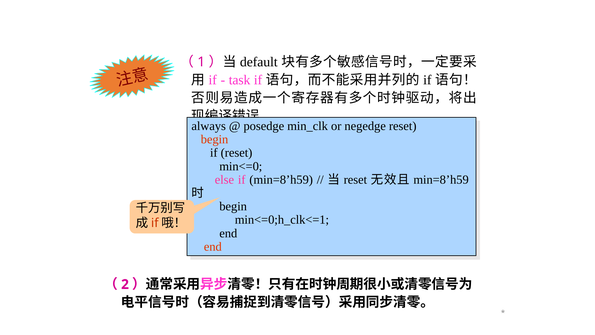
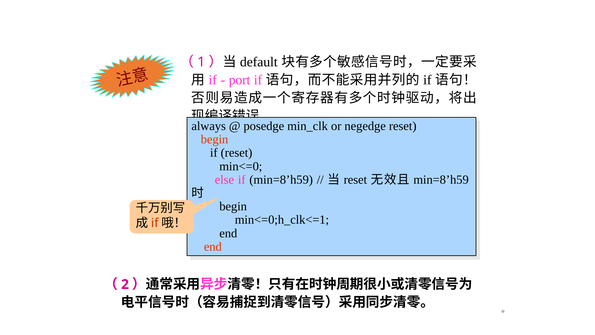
task: task -> port (240, 80)
